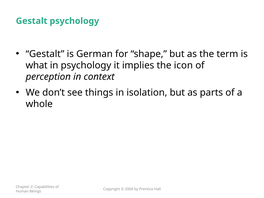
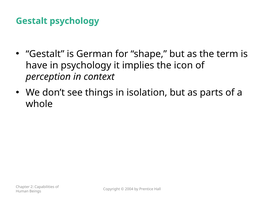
what: what -> have (37, 65)
